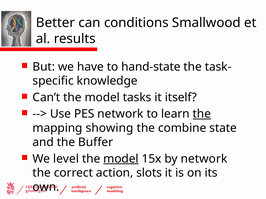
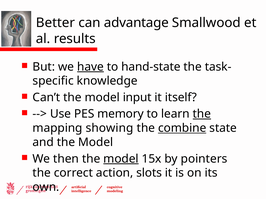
conditions: conditions -> advantage (136, 23)
have underline: none -> present (90, 67)
tasks: tasks -> input (137, 98)
PES network: network -> memory (120, 114)
combine underline: none -> present (182, 128)
and the Buffer: Buffer -> Model (96, 143)
level: level -> then (66, 159)
by network: network -> pointers (204, 159)
